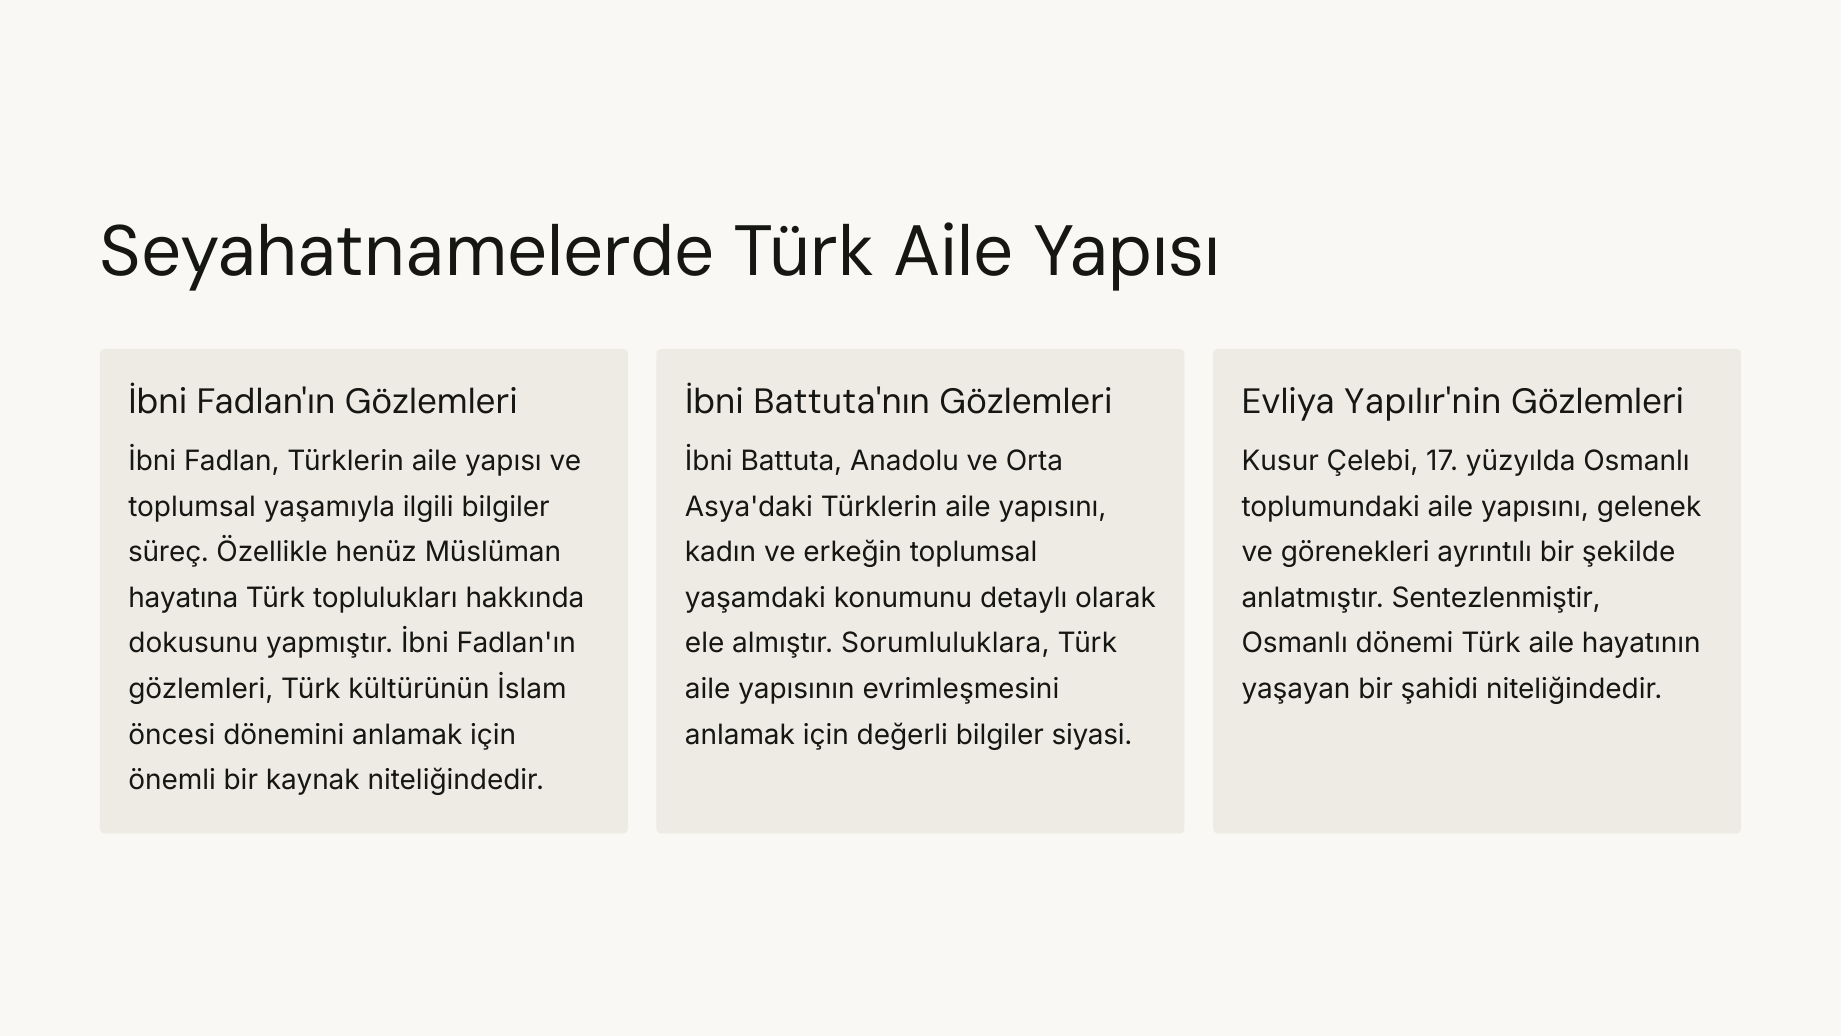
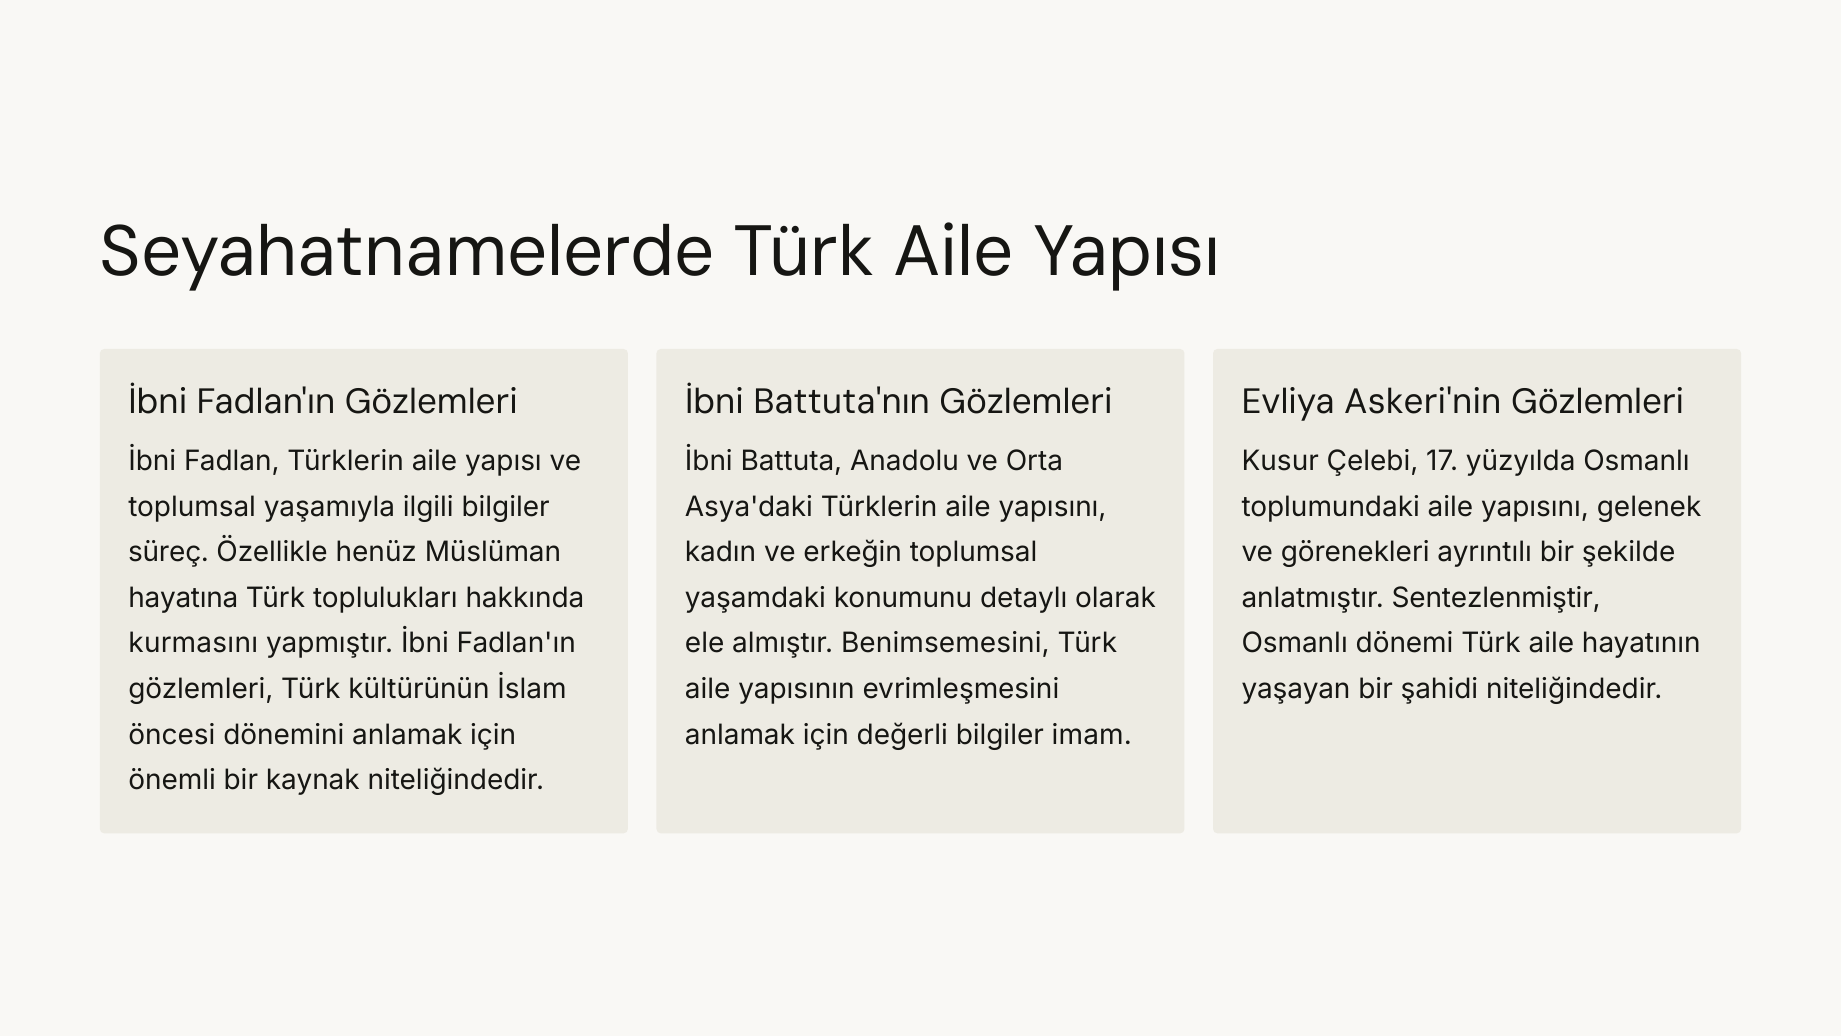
Yapılır'nin: Yapılır'nin -> Askeri'nin (1423, 402)
dokusunu: dokusunu -> kurmasını (193, 643)
Sorumluluklara: Sorumluluklara -> Benimsemesini (945, 643)
siyasi: siyasi -> imam (1092, 735)
